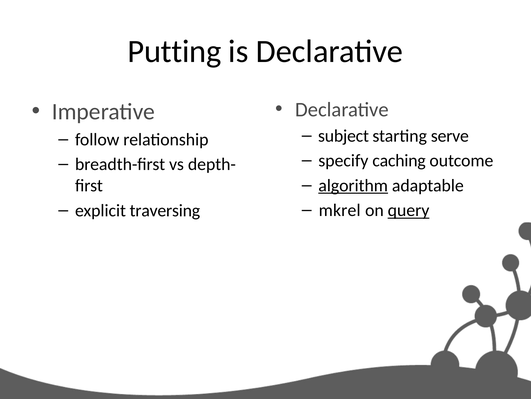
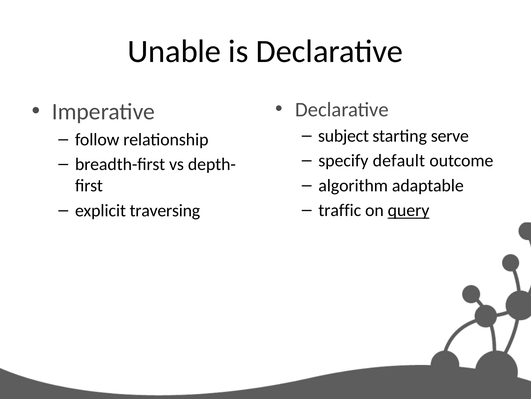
Putting: Putting -> Unable (174, 51)
caching: caching -> default (399, 160)
algorithm underline: present -> none (353, 185)
mkrel: mkrel -> traffic (340, 210)
